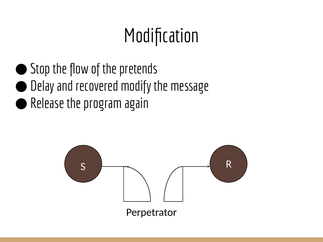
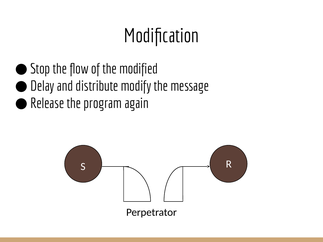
pretends: pretends -> modified (138, 69)
recovered: recovered -> distribute (97, 86)
